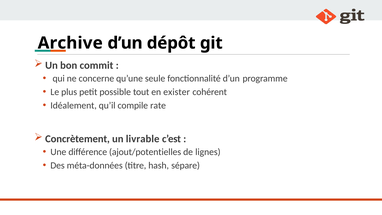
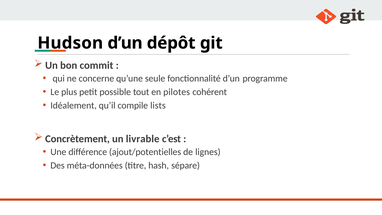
Archive: Archive -> Hudson (70, 43)
exister: exister -> pilotes (177, 92)
rate: rate -> lists (158, 105)
